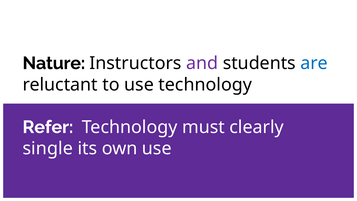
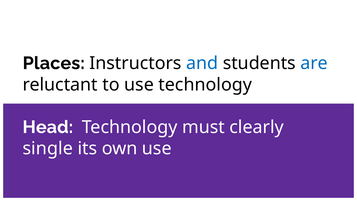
Nature: Nature -> Places (54, 63)
and colour: purple -> blue (202, 63)
Refer: Refer -> Head (48, 127)
